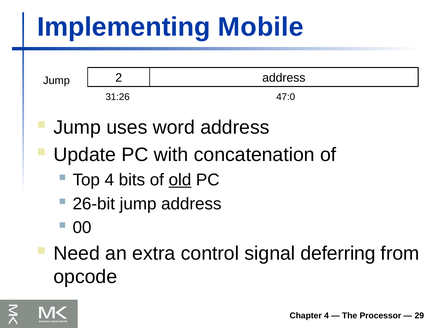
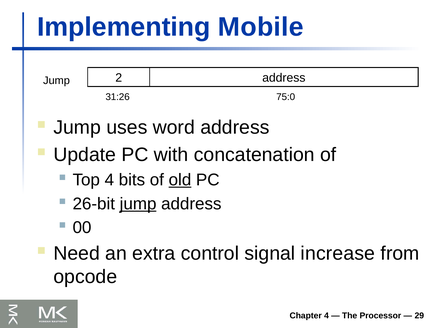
47:0: 47:0 -> 75:0 (286, 97)
jump underline: none -> present (138, 204)
deferring: deferring -> increase (338, 253)
